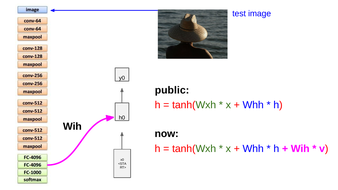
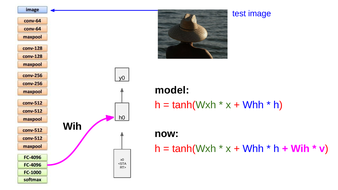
public: public -> model (172, 90)
